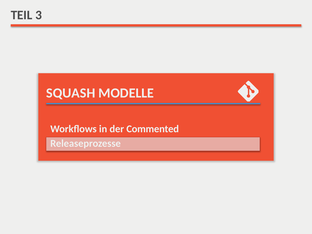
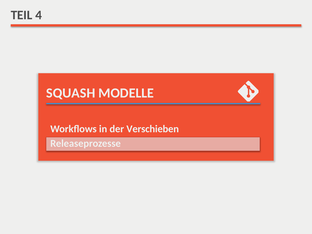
3: 3 -> 4 (39, 15)
Commented: Commented -> Verschieben (153, 129)
